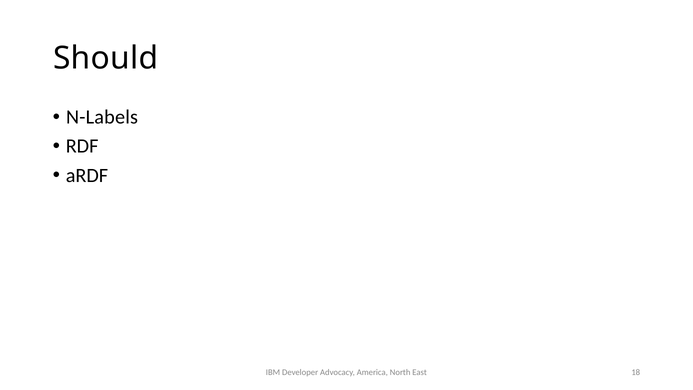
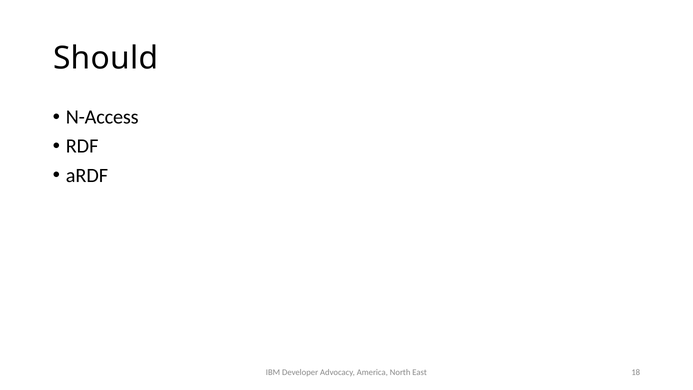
N-Labels: N-Labels -> N-Access (102, 117)
